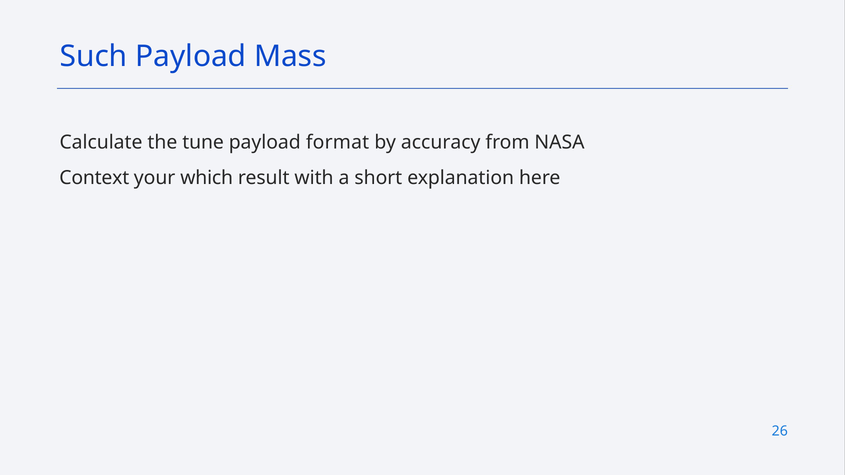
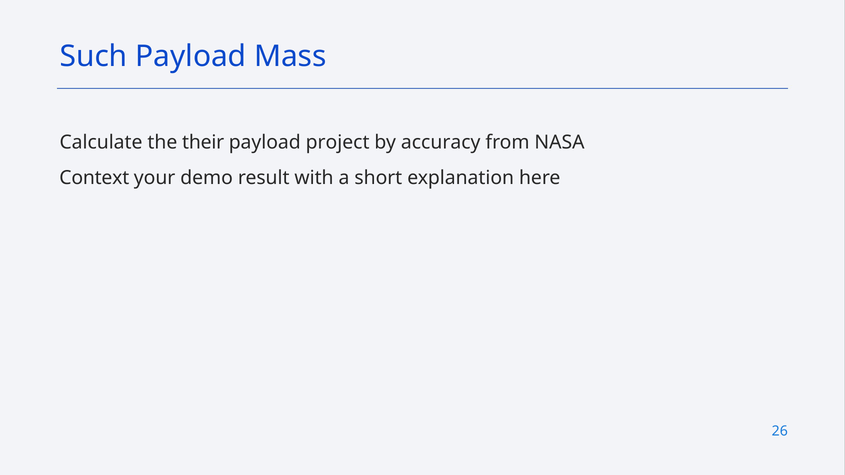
tune: tune -> their (203, 143)
format: format -> project (338, 143)
which: which -> demo (207, 178)
